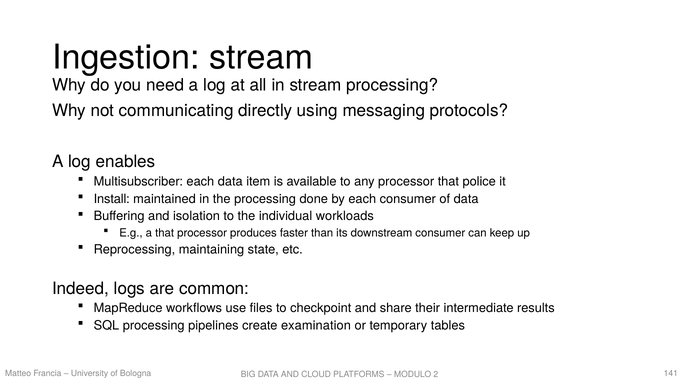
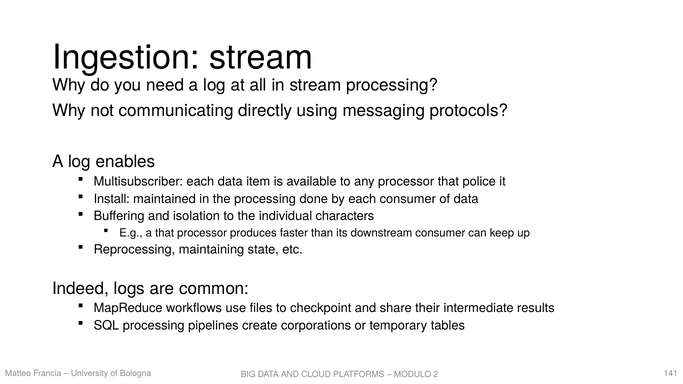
workloads: workloads -> characters (345, 216)
examination: examination -> corporations (316, 326)
